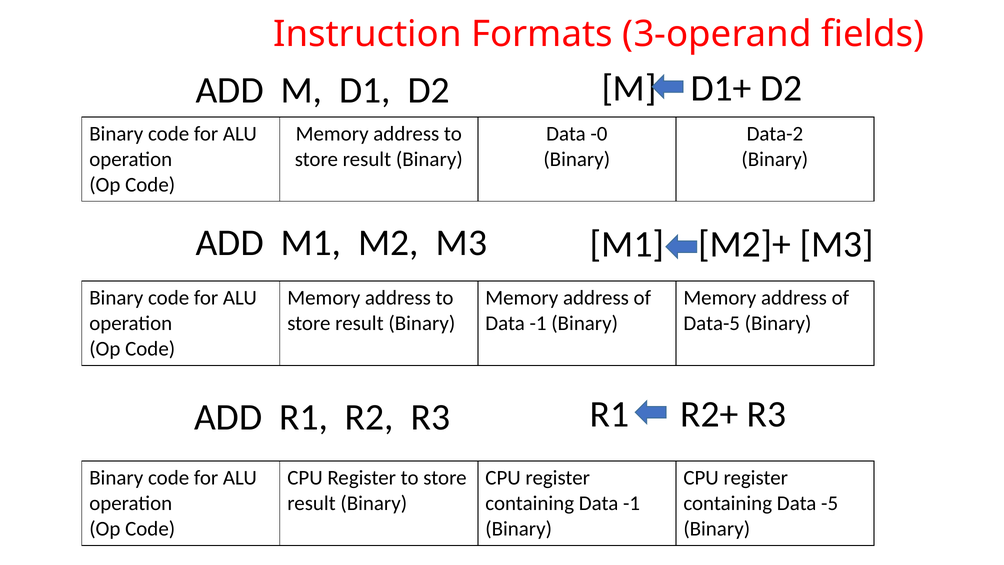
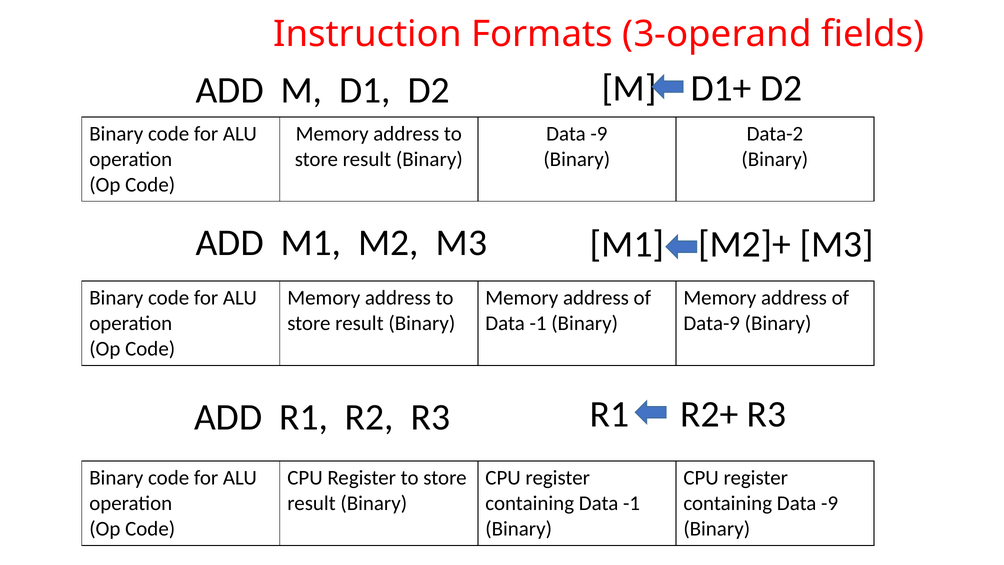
-0: -0 -> -9 (599, 134)
Data-5: Data-5 -> Data-9 (712, 323)
containing Data -5: -5 -> -9 (830, 503)
